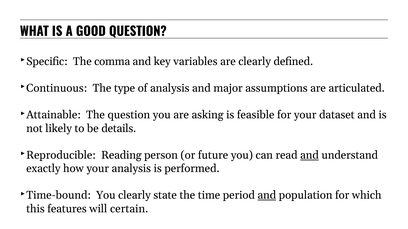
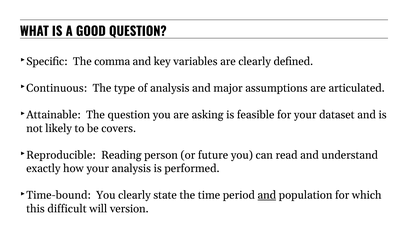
details: details -> covers (119, 128)
and underline: present -> none (309, 155)
features: features -> difficult (67, 209)
certain: certain -> version (129, 209)
